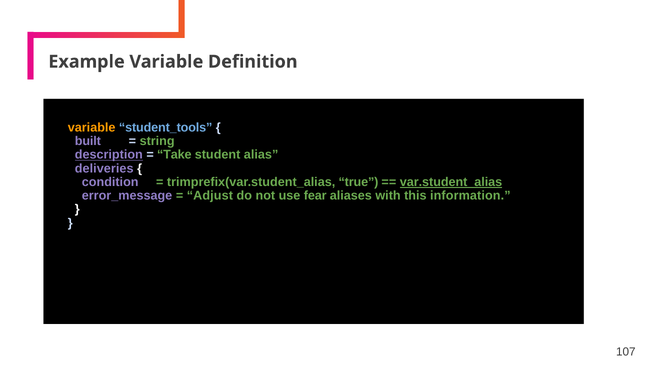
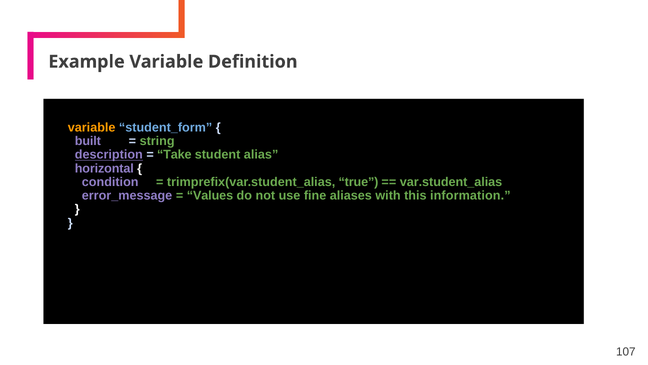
student_tools: student_tools -> student_form (166, 127)
deliveries: deliveries -> horizontal (104, 168)
var.student_alias underline: present -> none (451, 182)
Adjust: Adjust -> Values (210, 195)
fear: fear -> fine (315, 195)
